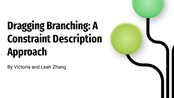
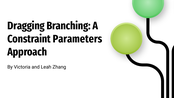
Description: Description -> Parameters (78, 39)
